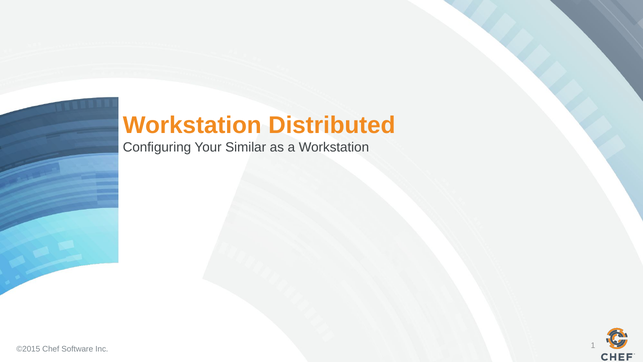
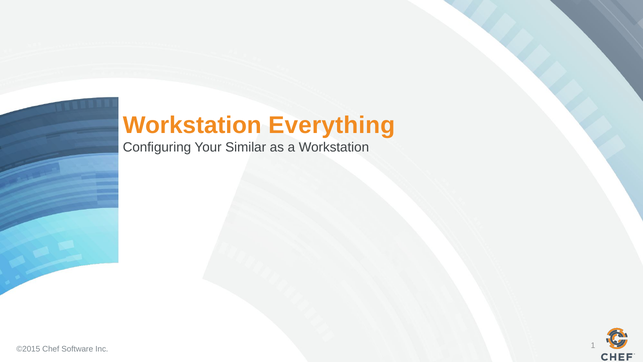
Distributed: Distributed -> Everything (332, 125)
